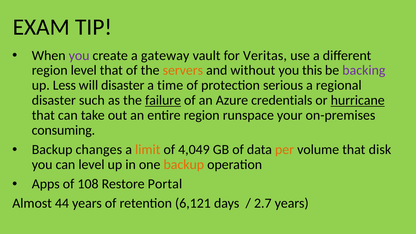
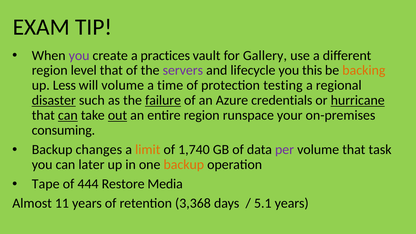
gateway: gateway -> practices (165, 55)
Veritas: Veritas -> Gallery (265, 55)
servers colour: orange -> purple (183, 70)
without: without -> lifecycle (253, 70)
backing colour: purple -> orange (364, 70)
will disaster: disaster -> volume (123, 85)
serious: serious -> testing (283, 85)
disaster underline: none -> present (54, 100)
can underline: none -> present (68, 115)
out underline: none -> present (117, 115)
4,049: 4,049 -> 1,740 (194, 150)
per colour: orange -> purple (285, 150)
disk: disk -> task (380, 150)
can level: level -> later (91, 165)
Apps: Apps -> Tape (46, 184)
108: 108 -> 444 (88, 184)
Portal: Portal -> Media (165, 184)
44: 44 -> 11 (62, 203)
6,121: 6,121 -> 3,368 (193, 203)
2.7: 2.7 -> 5.1 (263, 203)
